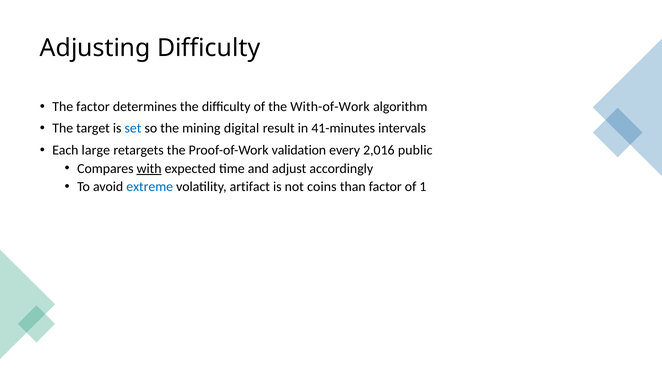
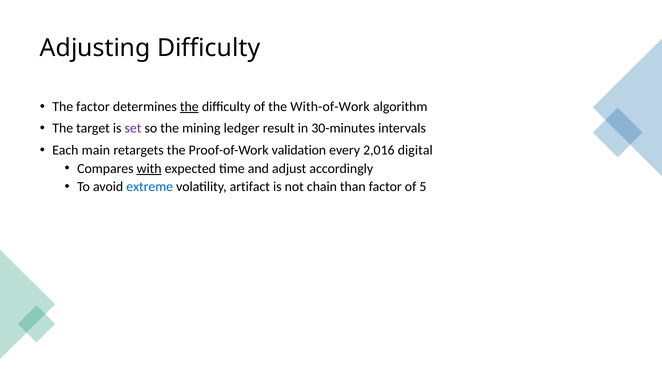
the underline: none -> present (189, 107)
set colour: blue -> purple (133, 129)
digital: digital -> ledger (242, 129)
41-minutes: 41-minutes -> 30-minutes (343, 129)
large: large -> main (96, 150)
public: public -> digital (415, 150)
coins: coins -> chain (322, 187)
1: 1 -> 5 (423, 187)
